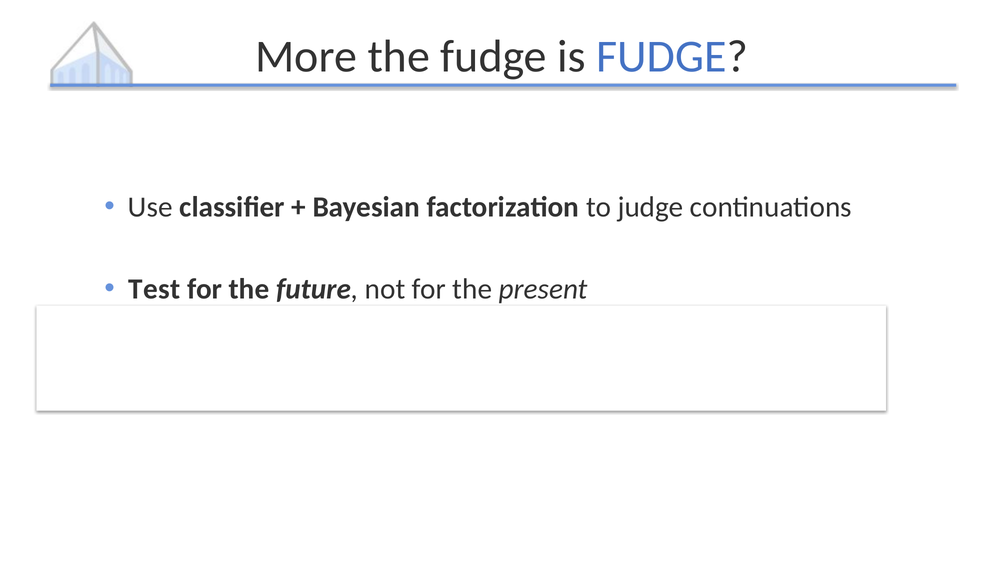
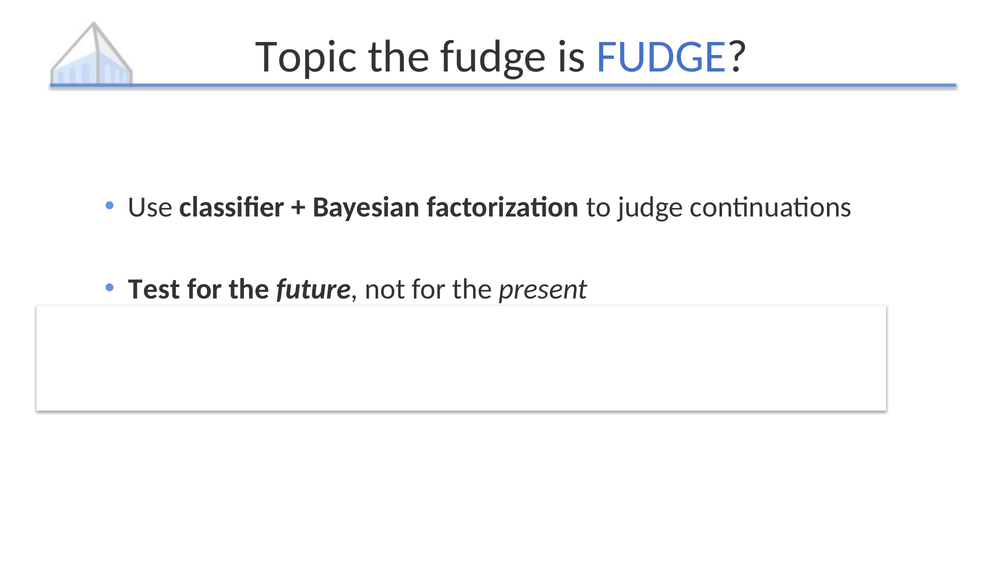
More: More -> Topic (306, 57)
